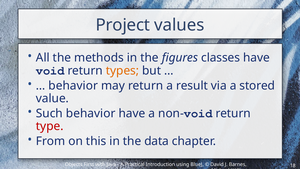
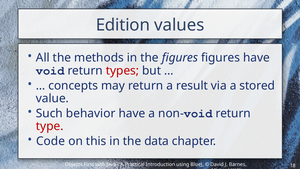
Project: Project -> Edition (123, 25)
figures classes: classes -> figures (221, 58)
types colour: orange -> red (122, 71)
behavior: behavior -> concepts (73, 85)
From: From -> Code (51, 141)
